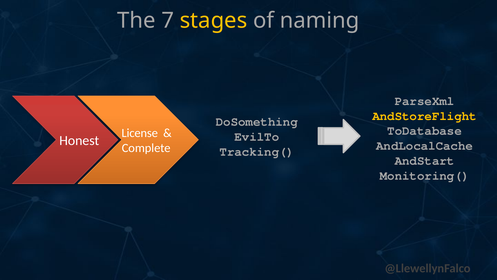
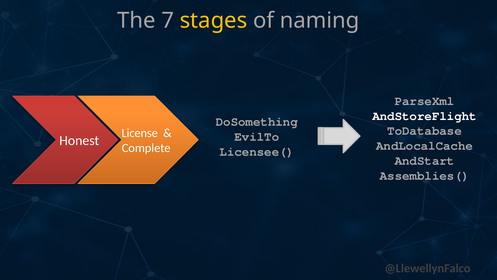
AndStoreFlight colour: yellow -> white (425, 116)
Tracking(: Tracking( -> Licensee( (257, 151)
Monitoring(: Monitoring( -> Assemblies( (425, 175)
